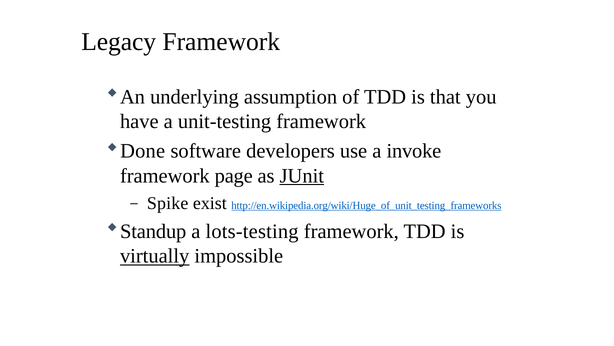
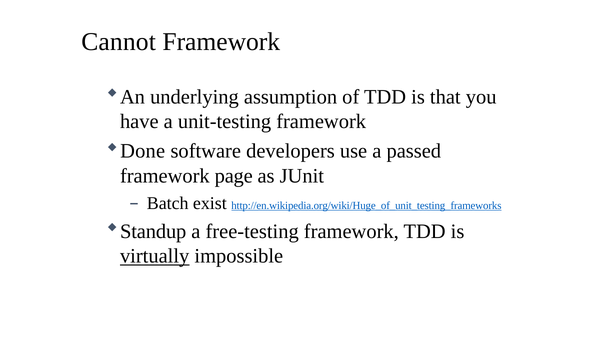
Legacy: Legacy -> Cannot (119, 42)
invoke: invoke -> passed (414, 151)
JUnit underline: present -> none (302, 175)
Spike: Spike -> Batch (168, 203)
lots-testing: lots-testing -> free-testing (252, 231)
